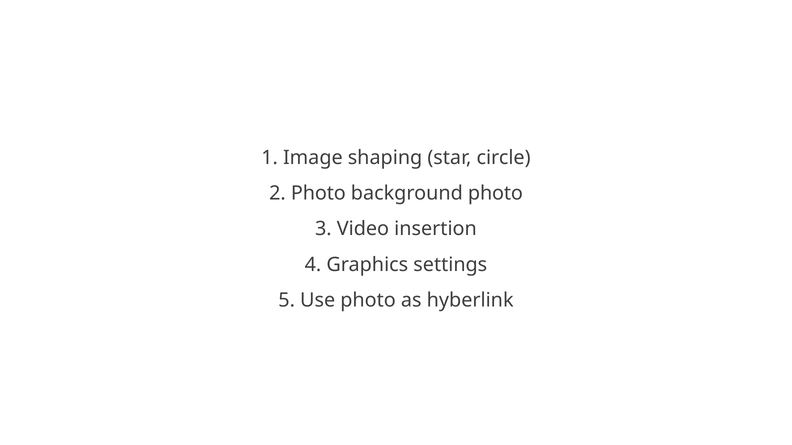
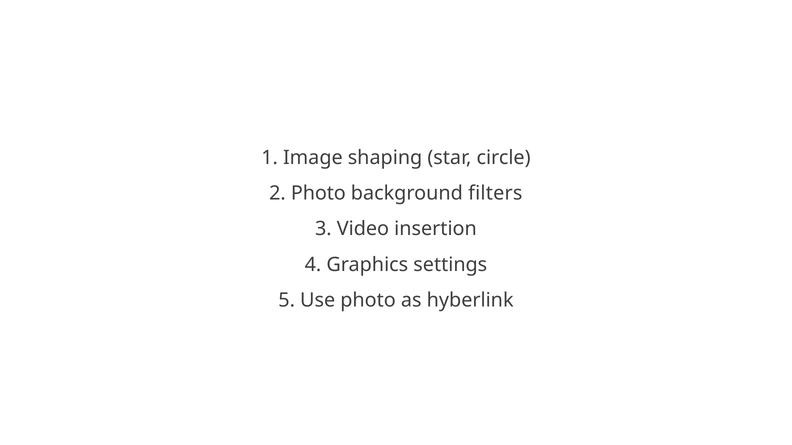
background photo: photo -> filters (495, 194)
